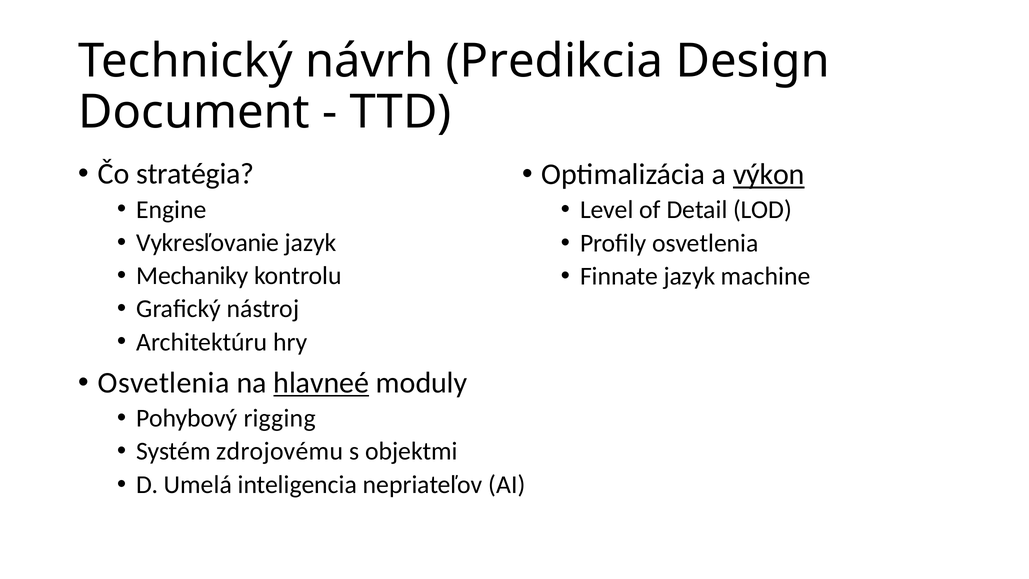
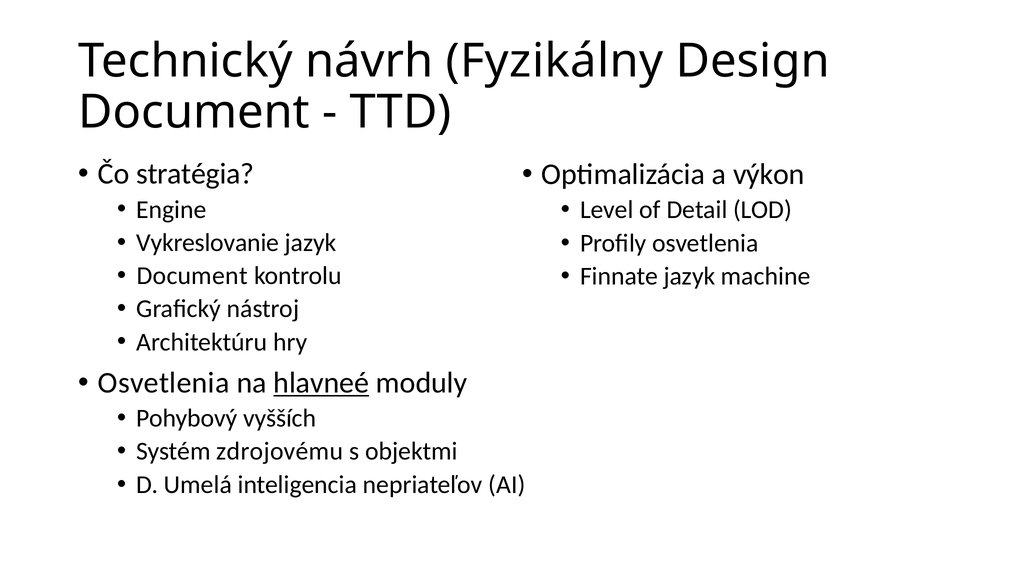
Predikcia: Predikcia -> Fyzikálny (554, 61)
výkon underline: present -> none (769, 174)
Vykresľovanie: Vykresľovanie -> Vykreslovanie (208, 243)
Mechaniky: Mechaniky -> Document (192, 276)
rigging: rigging -> vyšších (280, 418)
